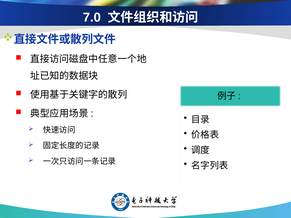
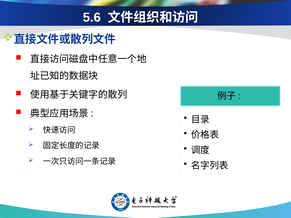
7.0: 7.0 -> 5.6 (92, 17)
